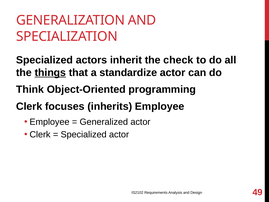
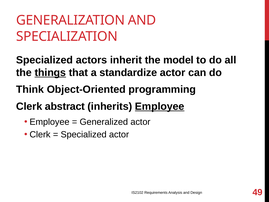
check: check -> model (178, 60)
focuses: focuses -> abstract (65, 106)
Employee underline: none -> present (160, 106)
